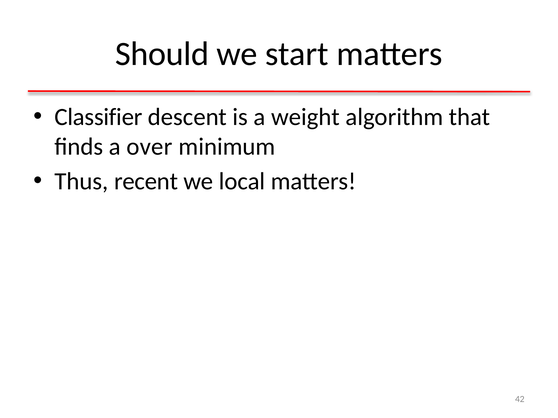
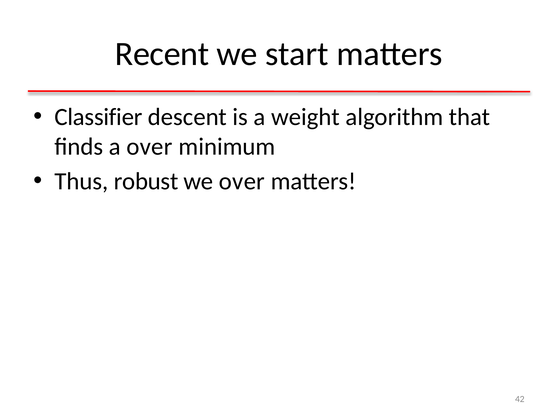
Should: Should -> Recent (162, 54)
recent: recent -> robust (146, 182)
we local: local -> over (242, 182)
